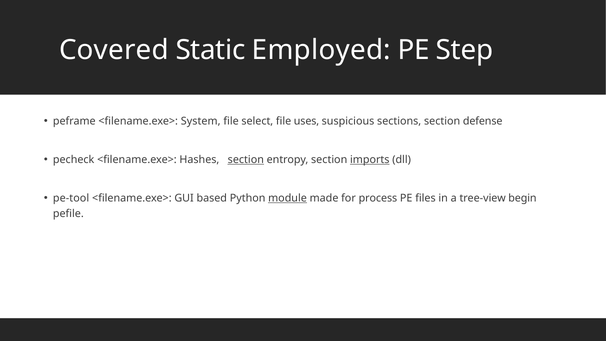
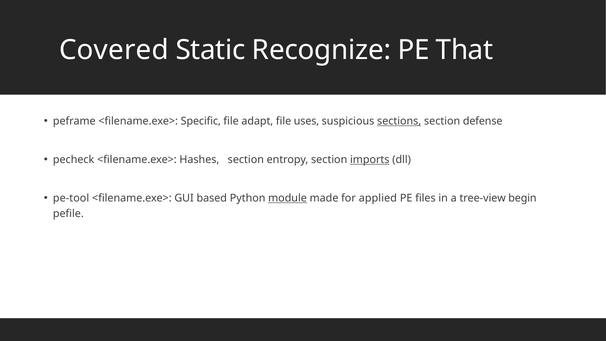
Employed: Employed -> Recognize (322, 50)
Step: Step -> That (465, 50)
System: System -> Specific (201, 121)
select: select -> adapt (257, 121)
sections underline: none -> present (399, 121)
section underline: present -> none (246, 160)
process: process -> applied (378, 198)
